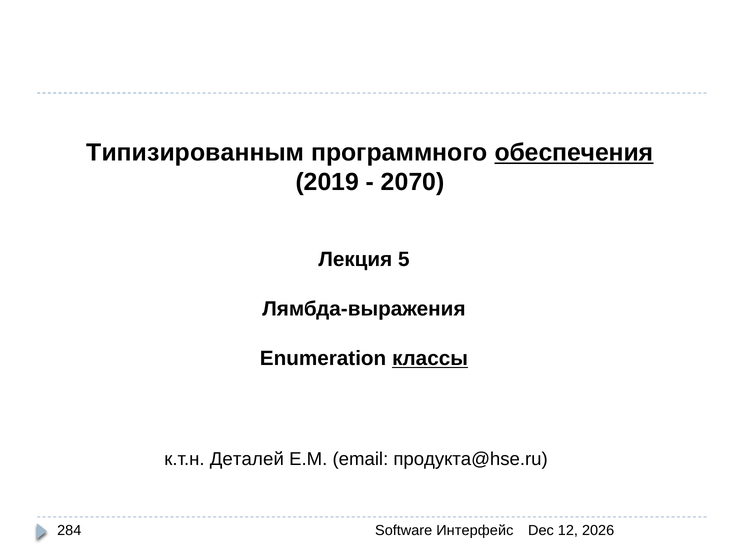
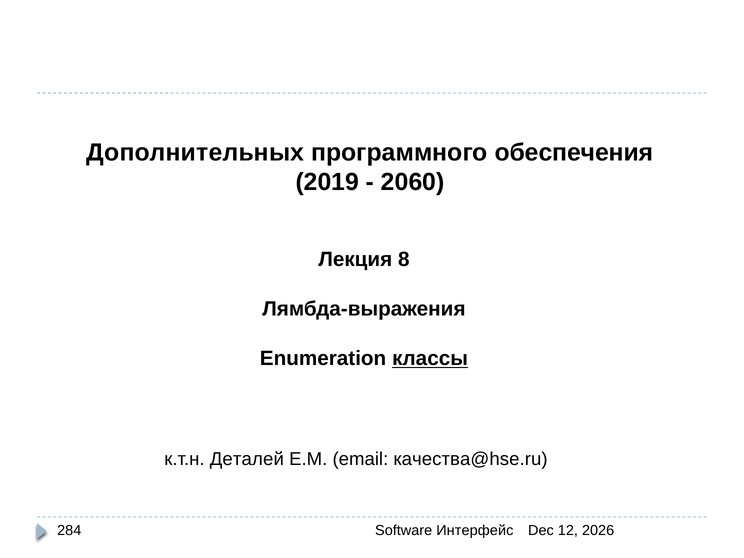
Типизированным: Типизированным -> Дополнительных (195, 152)
обеспечения underline: present -> none (574, 152)
2070: 2070 -> 2060 (413, 182)
5: 5 -> 8 (404, 259)
продукта@hse.ru: продукта@hse.ru -> качества@hse.ru (471, 459)
